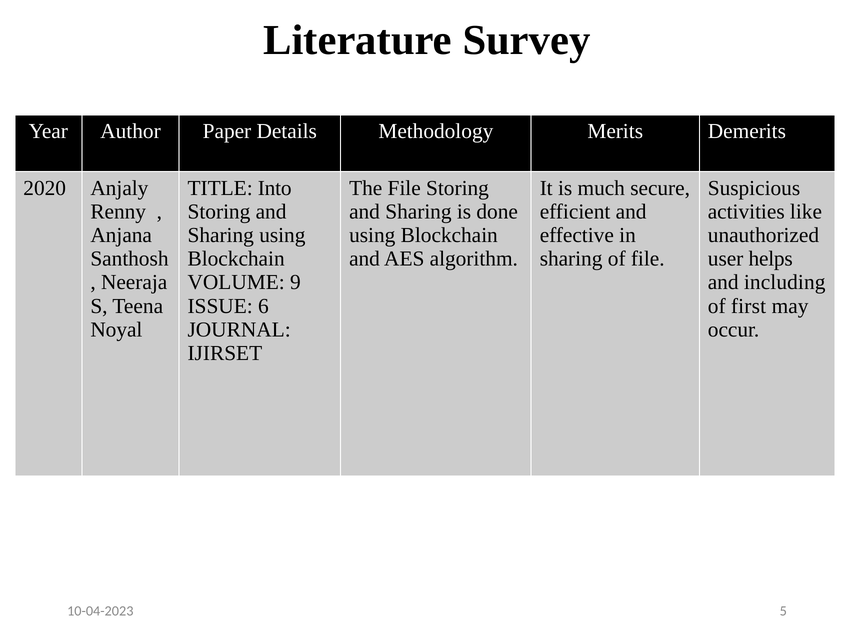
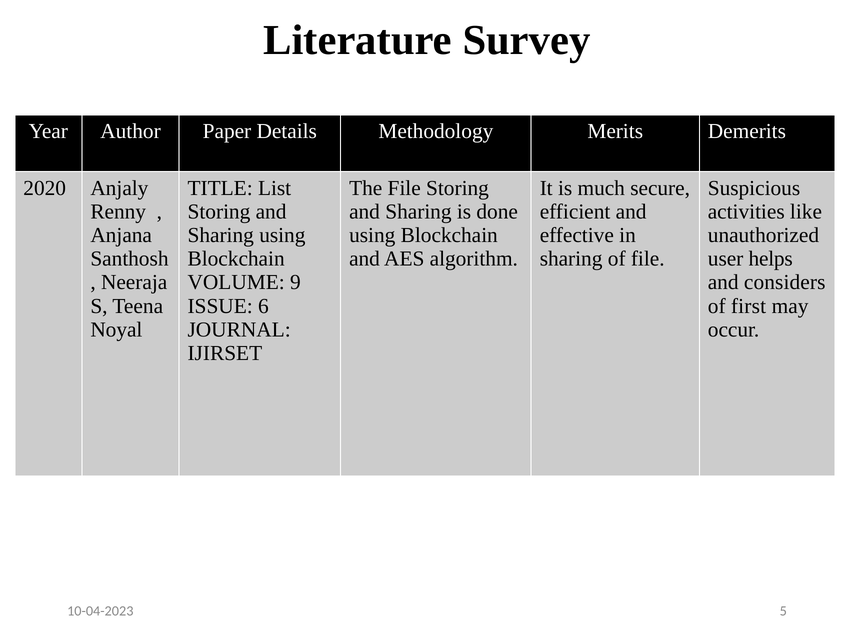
Into: Into -> List (275, 188)
including: including -> considers (785, 283)
